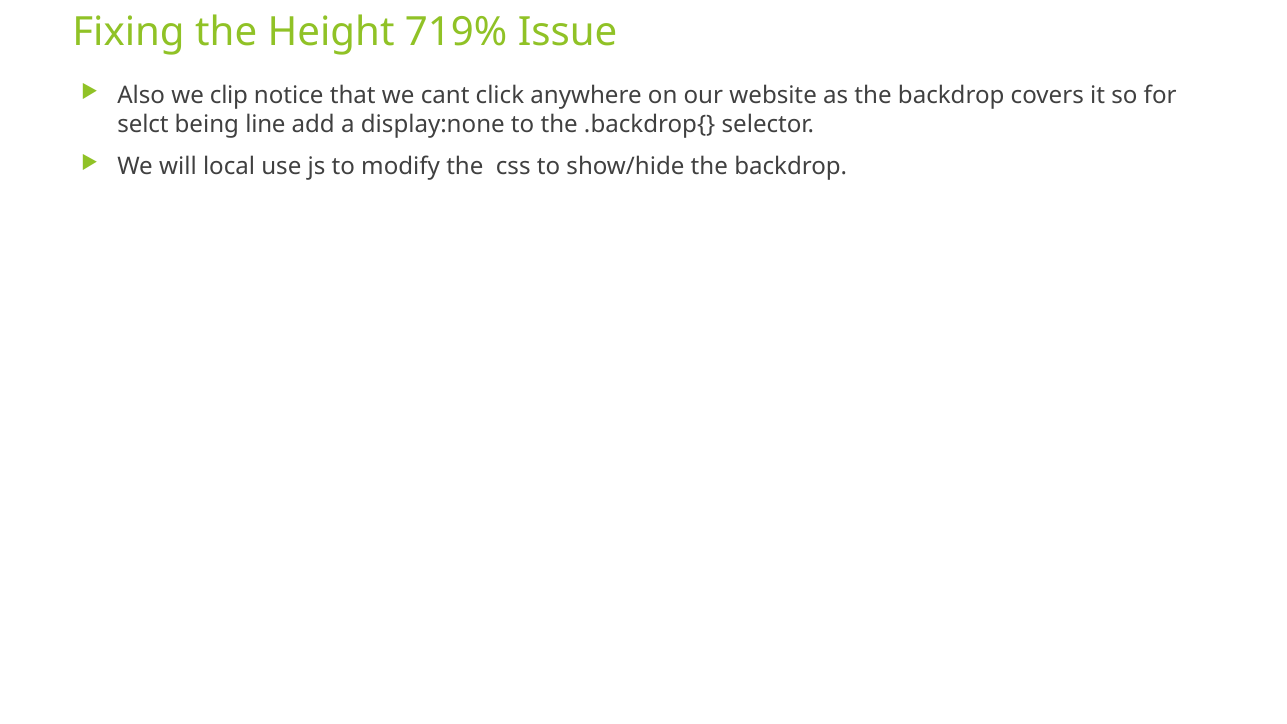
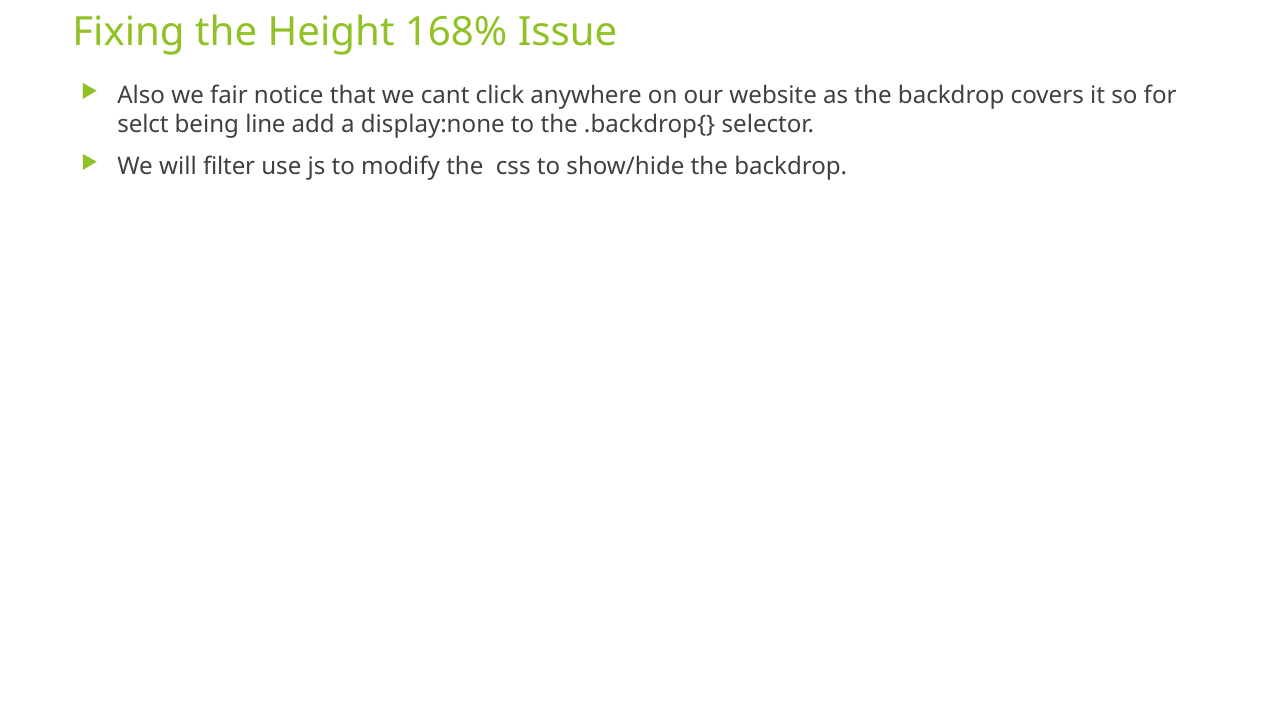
719%: 719% -> 168% (456, 32)
clip: clip -> fair (229, 96)
local: local -> filter (229, 167)
